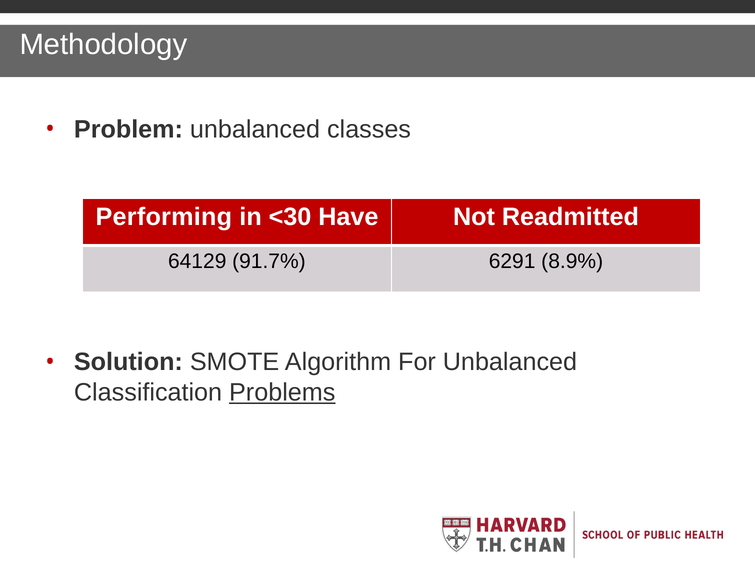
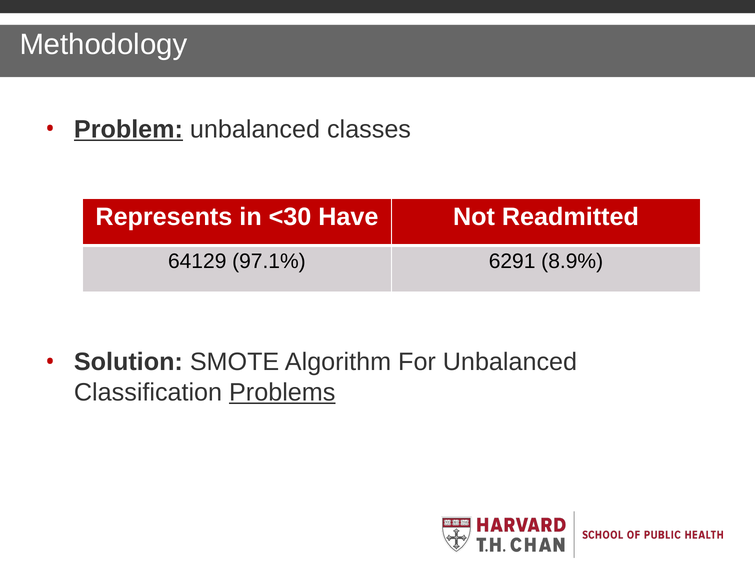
Problem underline: none -> present (128, 129)
Performing: Performing -> Represents (164, 217)
91.7%: 91.7% -> 97.1% (269, 261)
